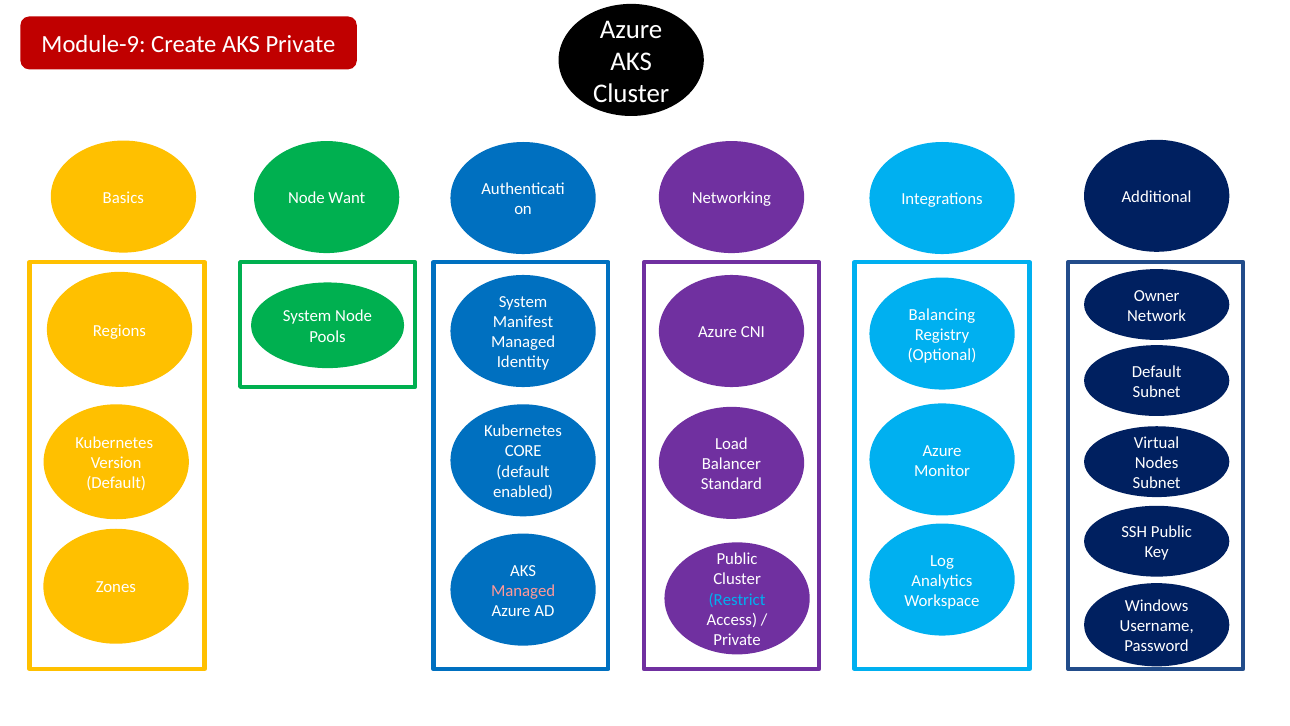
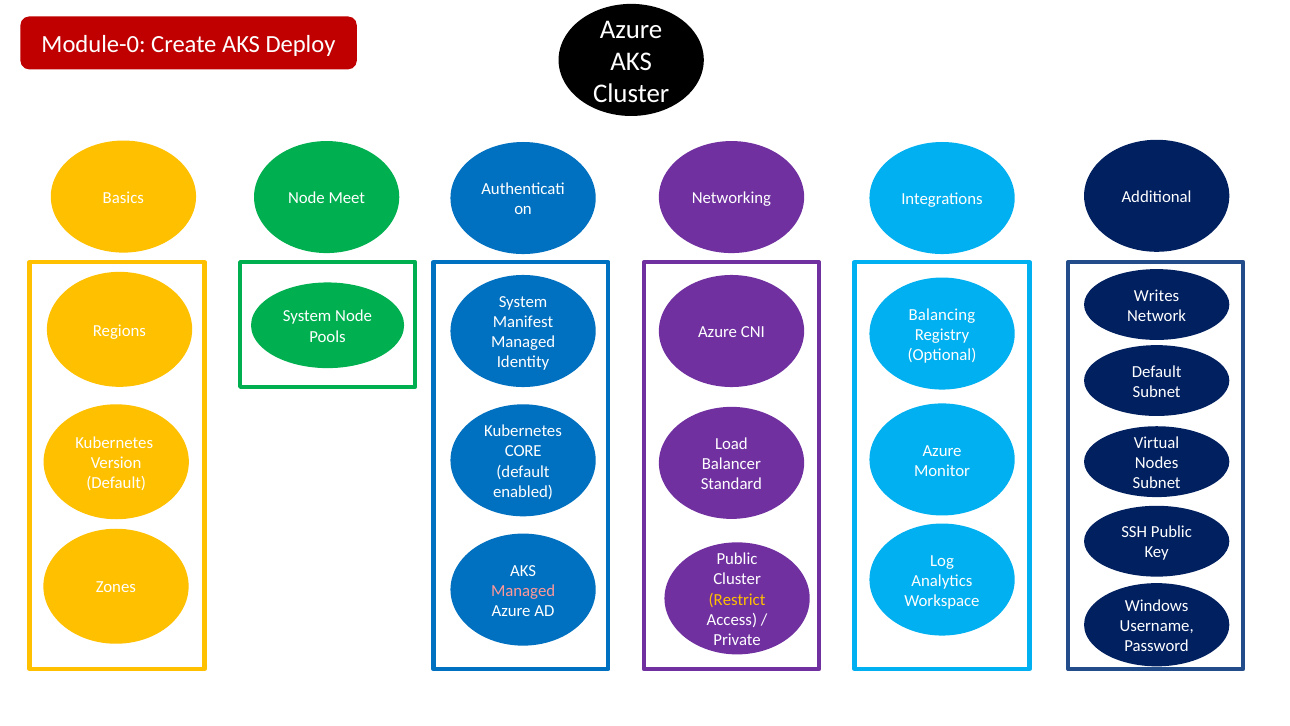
Module-9: Module-9 -> Module-0 (94, 45)
AKS Private: Private -> Deploy (300, 45)
Want: Want -> Meet (347, 198)
Owner: Owner -> Writes (1157, 295)
Restrict colour: light blue -> yellow (737, 599)
